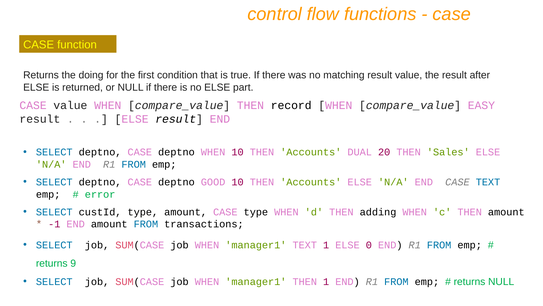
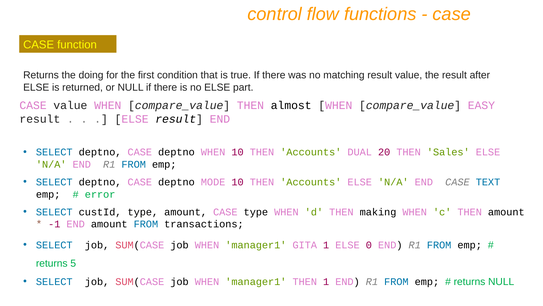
record: record -> almost (291, 105)
GOOD: GOOD -> MODE (213, 182)
adding: adding -> making (378, 212)
manager1 TEXT: TEXT -> GITA (305, 245)
9: 9 -> 5 (73, 263)
